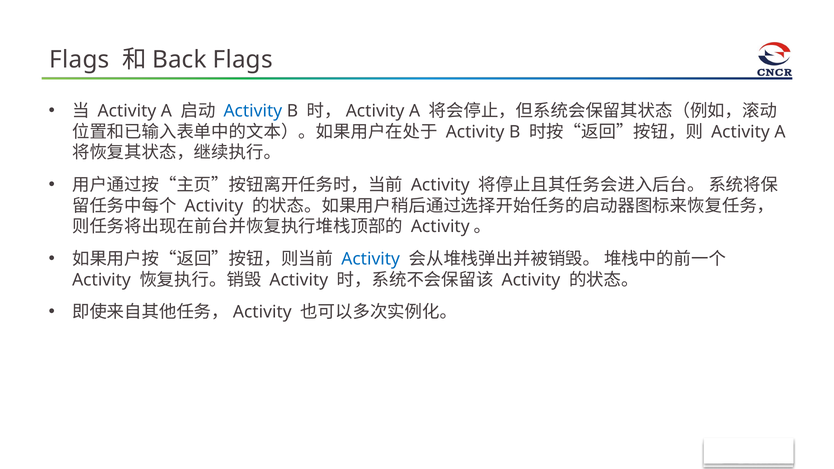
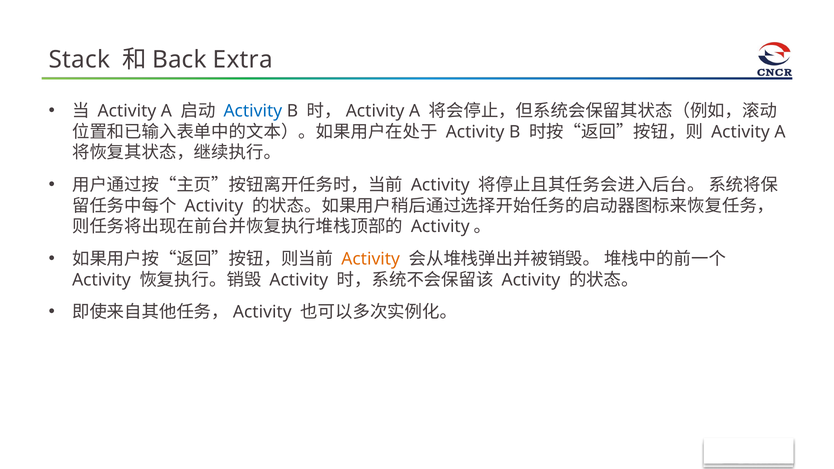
Flags: Flags -> Stack (79, 60)
Flags: Flags -> Extra (243, 60)
Activity colour: blue -> orange (371, 259)
